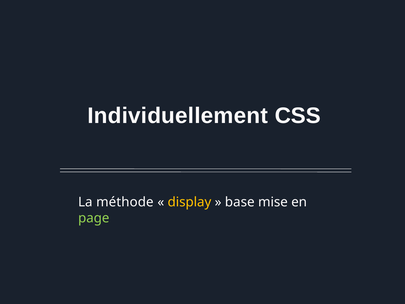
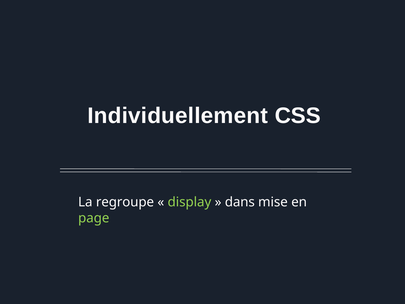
méthode: méthode -> regroupe (125, 202)
display colour: yellow -> light green (189, 202)
base: base -> dans (240, 202)
